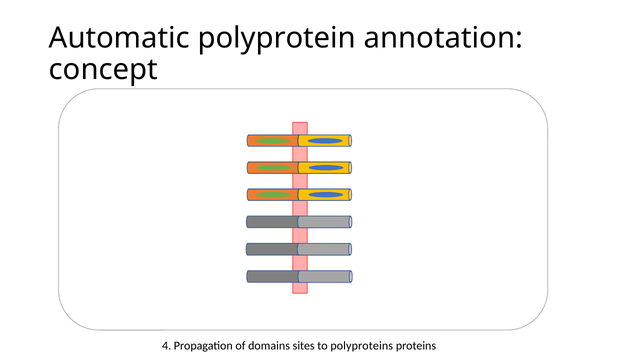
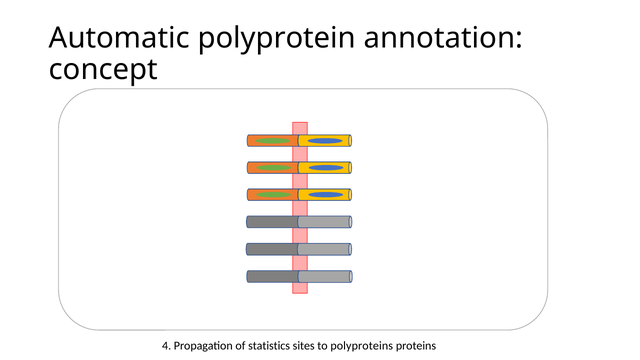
domains: domains -> statistics (269, 346)
